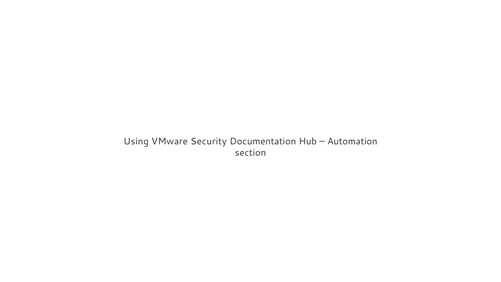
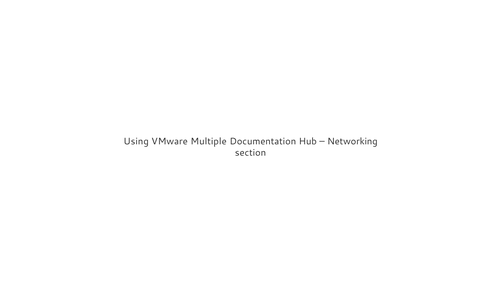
Security: Security -> Multiple (209, 141)
Automation: Automation -> Networking (352, 141)
